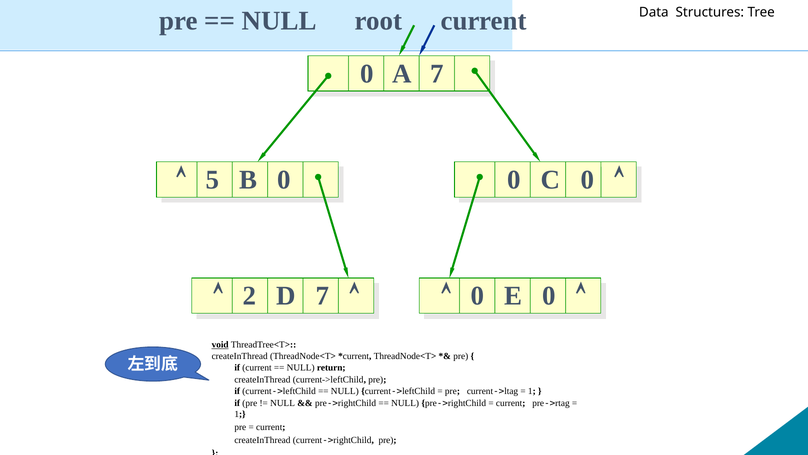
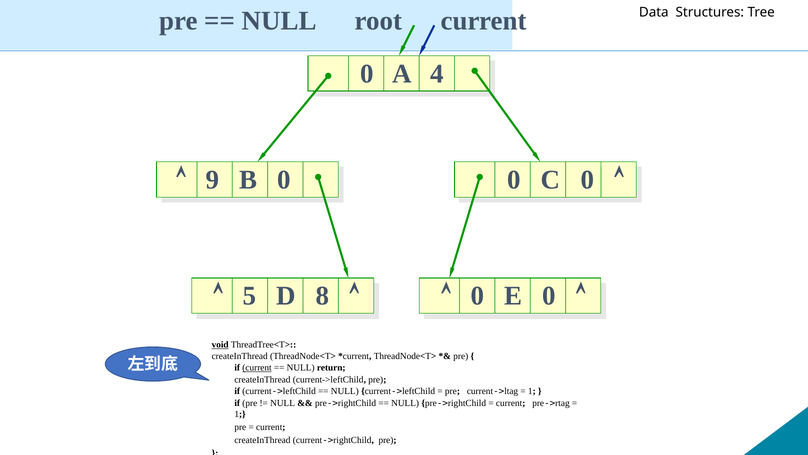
A 7: 7 -> 4 (437, 74)
5: 5 -> 9 (212, 180)
2: 2 -> 5 (249, 296)
D 7: 7 -> 8 (323, 296)
current underline: none -> present (257, 367)
